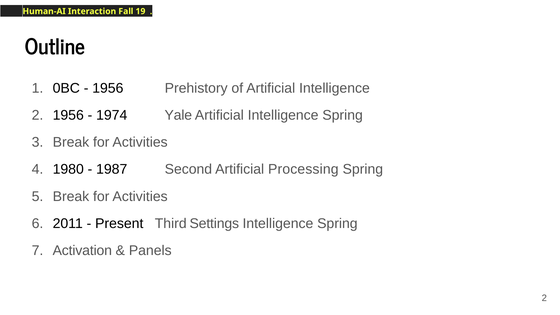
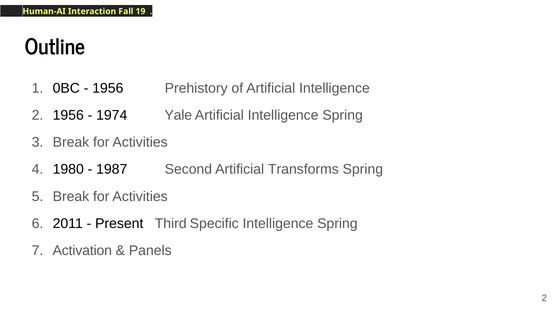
Processing: Processing -> Transforms (303, 169)
Settings: Settings -> Specific (214, 224)
